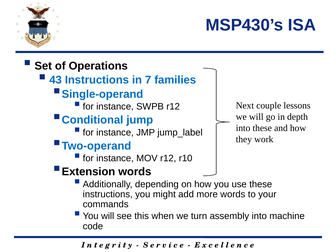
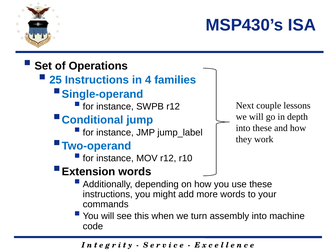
43: 43 -> 25 (56, 80)
7: 7 -> 4 (148, 80)
